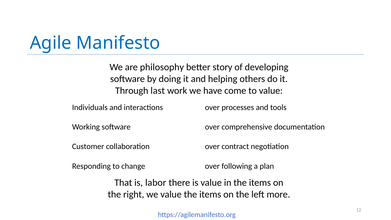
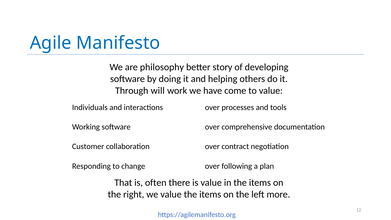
last: last -> will (158, 91)
labor: labor -> often (156, 182)
